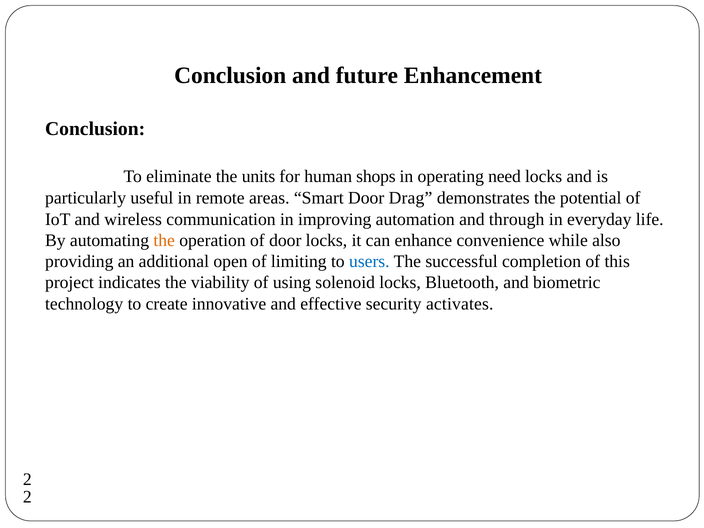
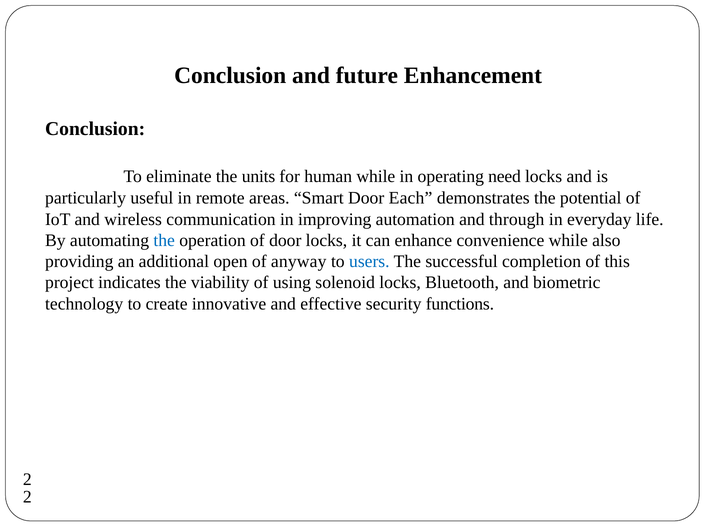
human shops: shops -> while (376, 177)
Drag: Drag -> Each (411, 198)
the colour: orange -> blue (164, 240)
limiting: limiting -> anyway (299, 261)
activates: activates -> functions (460, 304)
